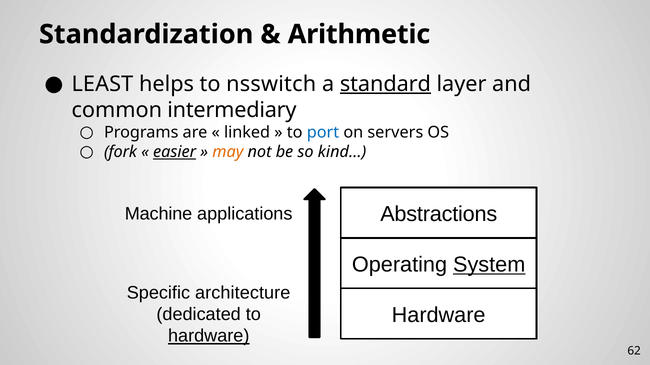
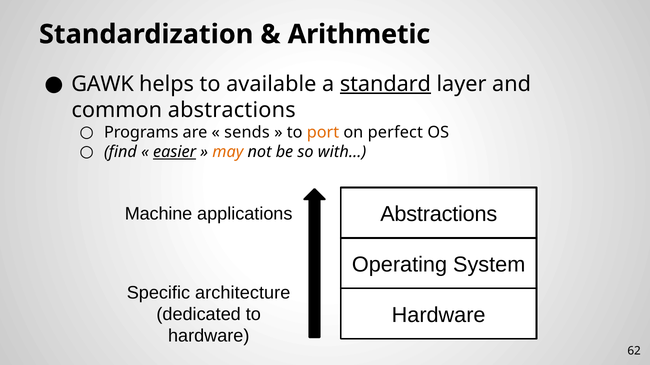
LEAST: LEAST -> GAWK (103, 84)
nsswitch: nsswitch -> available (271, 84)
common intermediary: intermediary -> abstractions (232, 110)
linked: linked -> sends (247, 133)
port colour: blue -> orange (323, 133)
servers: servers -> perfect (395, 133)
fork: fork -> find (120, 152)
kind…: kind… -> with… (342, 152)
System underline: present -> none (489, 265)
hardware underline: present -> none (209, 337)
